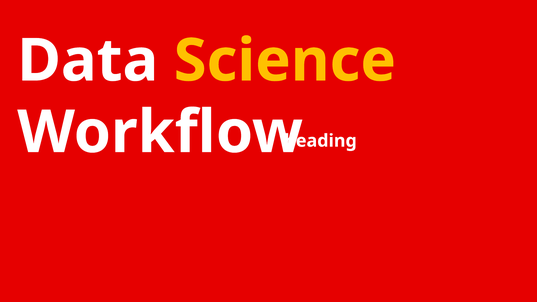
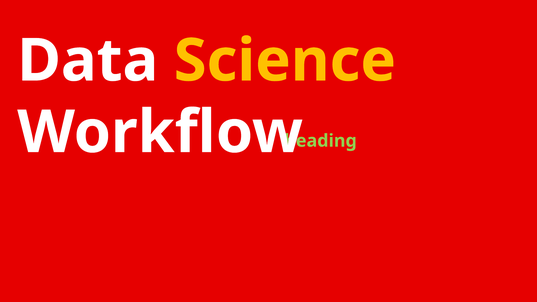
heading colour: white -> light green (320, 141)
